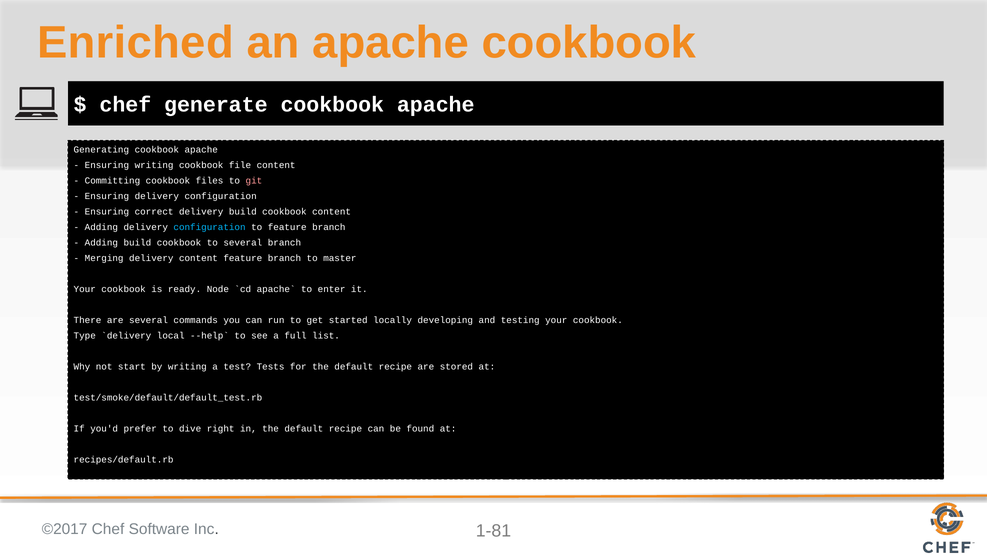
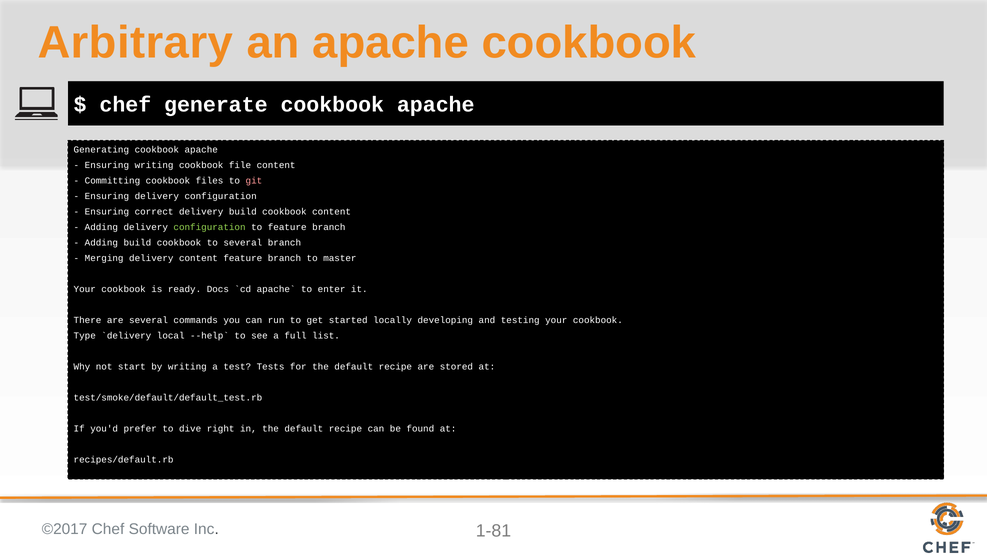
Enriched: Enriched -> Arbitrary (135, 43)
configuration colour: light blue -> light green (210, 227)
Node: Node -> Docs (218, 289)
